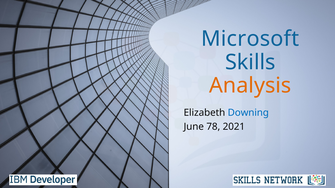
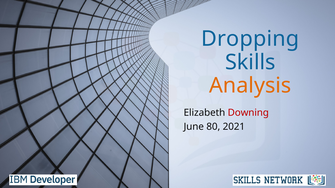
Microsoft: Microsoft -> Dropping (250, 39)
Downing colour: blue -> red (248, 113)
78: 78 -> 80 (213, 127)
